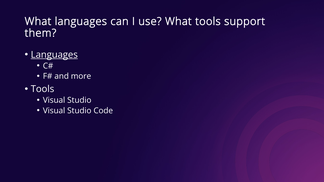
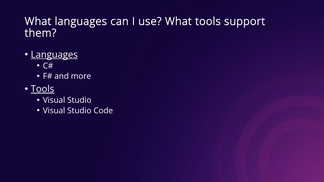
Tools underline: none -> present (42, 89)
